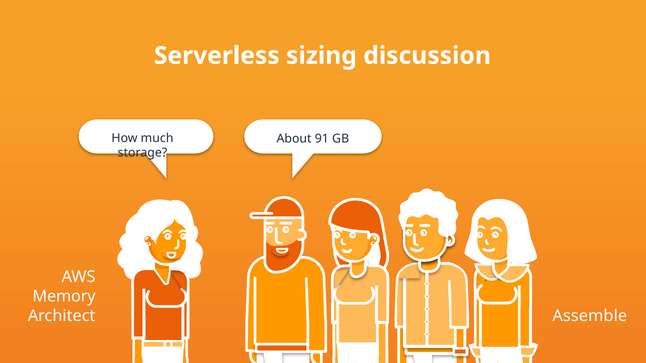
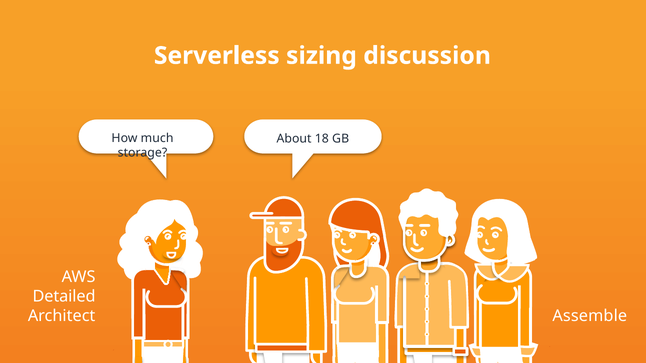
91: 91 -> 18 (322, 139)
Memory: Memory -> Detailed (64, 297)
